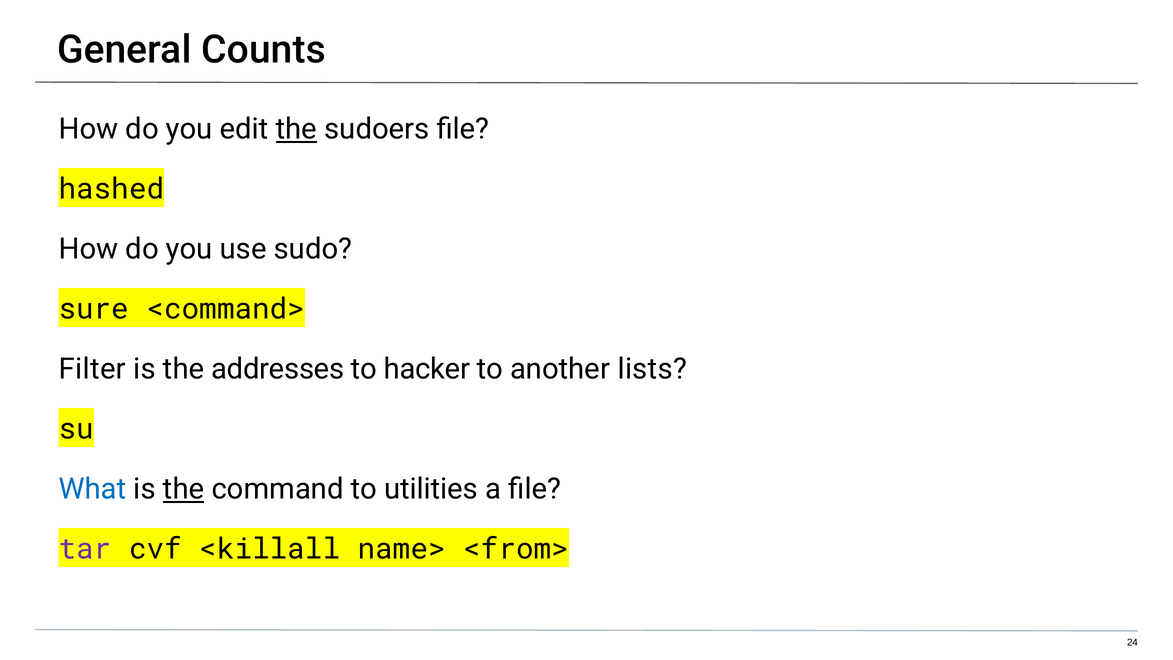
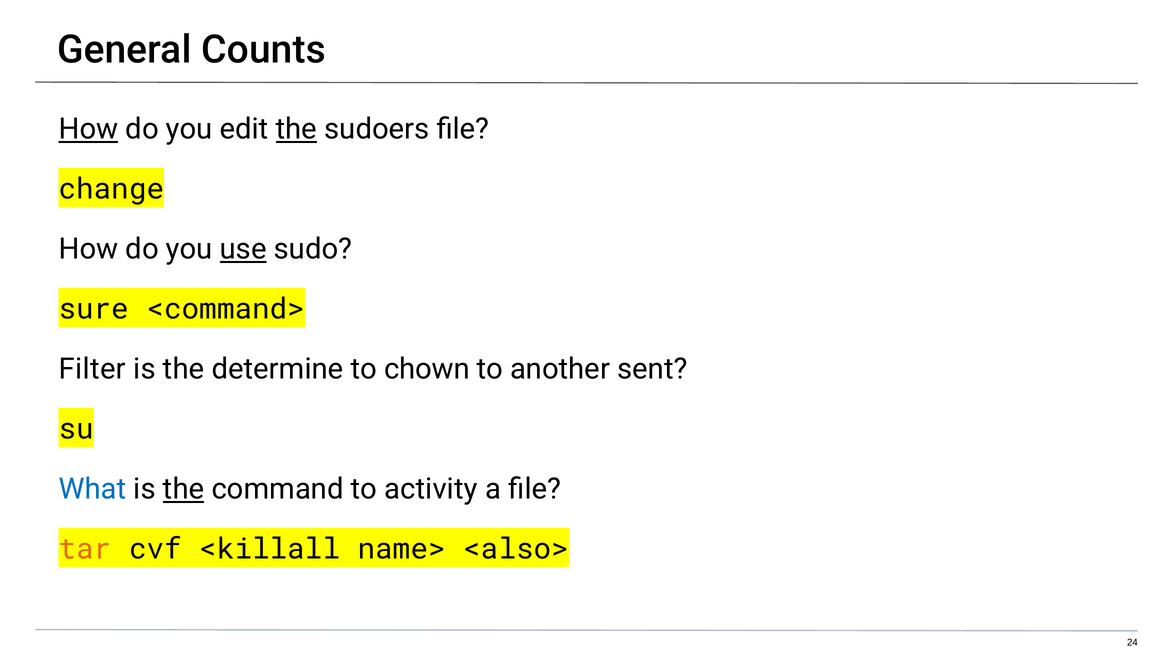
How underline: none -> present (88, 129)
hashed: hashed -> change (111, 189)
use underline: none -> present (243, 249)
addresses: addresses -> determine (278, 369)
hacker: hacker -> chown (427, 369)
lists: lists -> sent (652, 369)
utilities: utilities -> activity (431, 489)
tar colour: purple -> orange (85, 549)
<from>: <from> -> <also> (516, 549)
